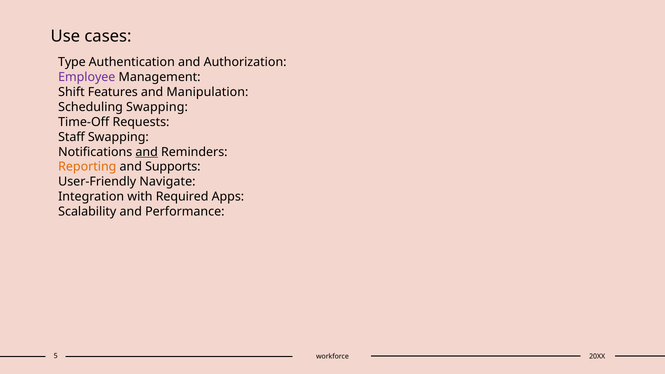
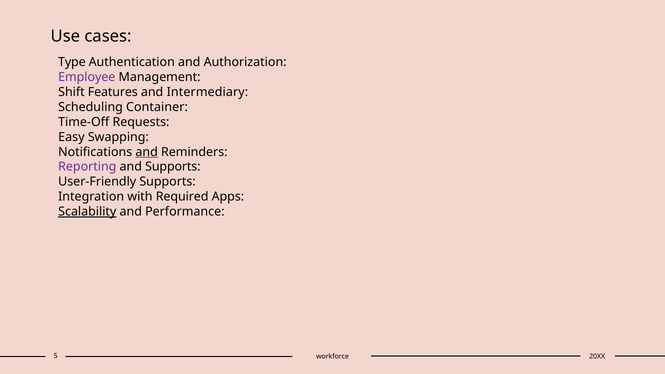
Manipulation: Manipulation -> Intermediary (207, 92)
Scheduling Swapping: Swapping -> Container (157, 107)
Staff: Staff -> Easy (71, 137)
Reporting colour: orange -> purple (87, 167)
User-Friendly Navigate: Navigate -> Supports (168, 182)
Scalability underline: none -> present (87, 212)
